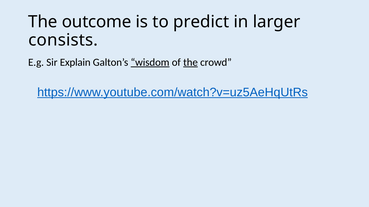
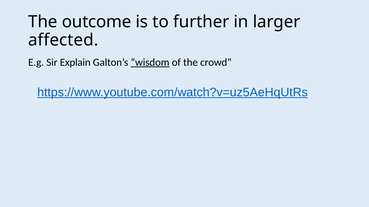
predict: predict -> further (201, 22)
consists: consists -> affected (63, 40)
the underline: present -> none (191, 62)
